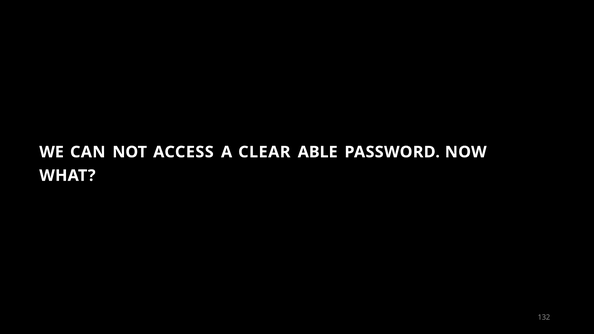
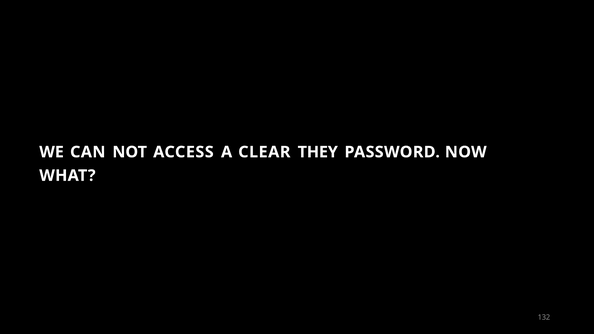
ABLE: ABLE -> THEY (318, 152)
